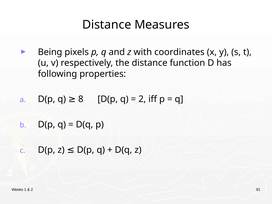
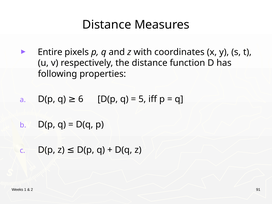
Being: Being -> Entire (50, 52)
8: 8 -> 6 (81, 99)
2: 2 -> 5 (142, 99)
